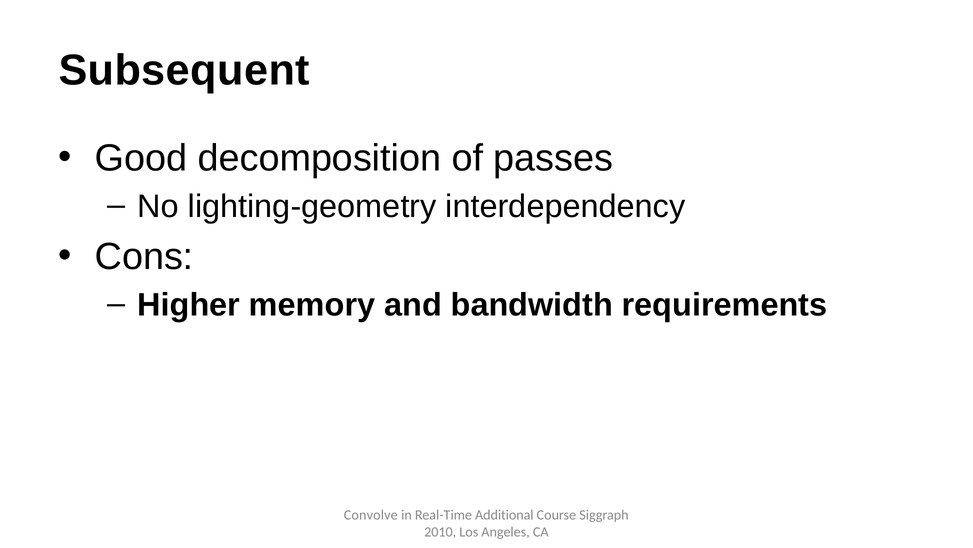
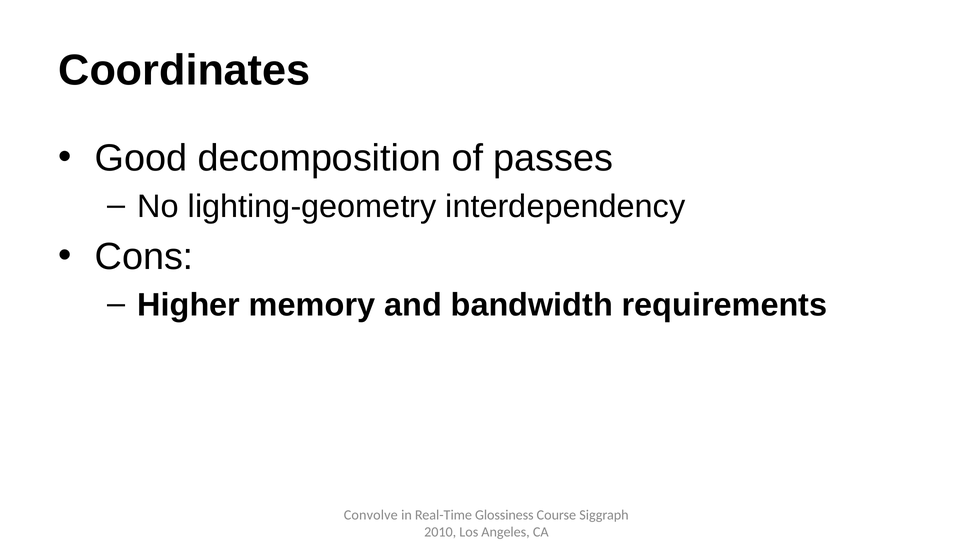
Subsequent: Subsequent -> Coordinates (184, 71)
Additional: Additional -> Glossiness (504, 514)
